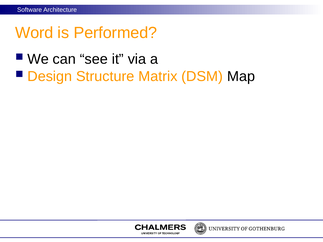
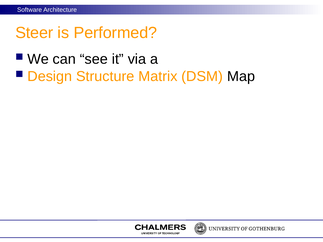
Word: Word -> Steer (34, 33)
